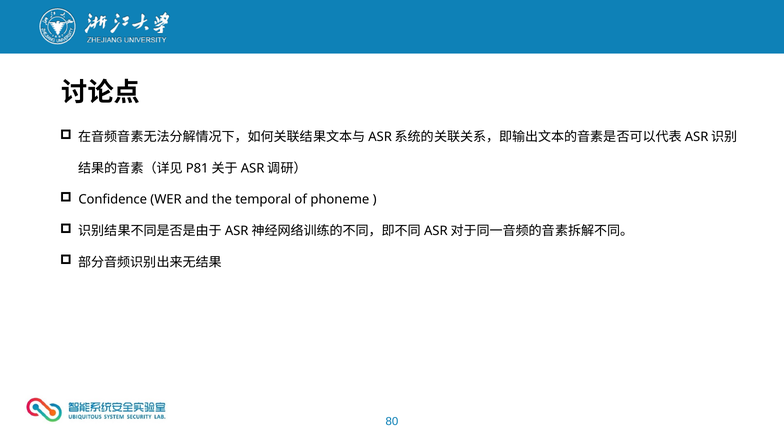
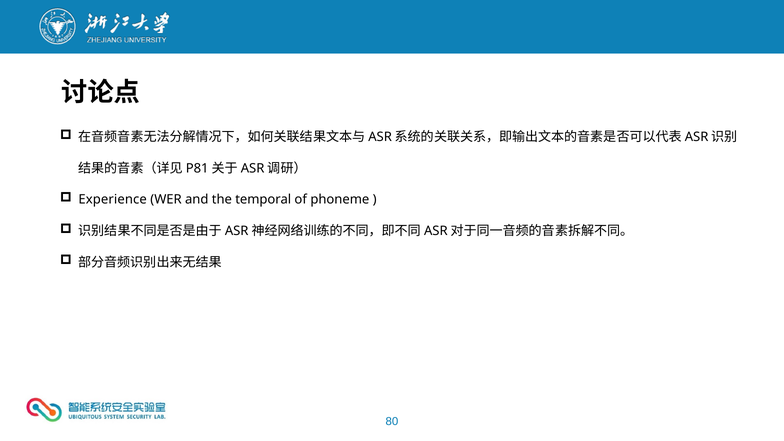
Confidence: Confidence -> Experience (113, 200)
